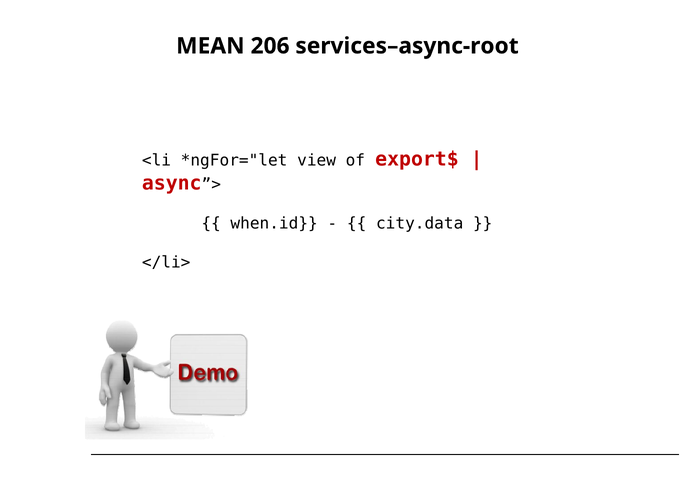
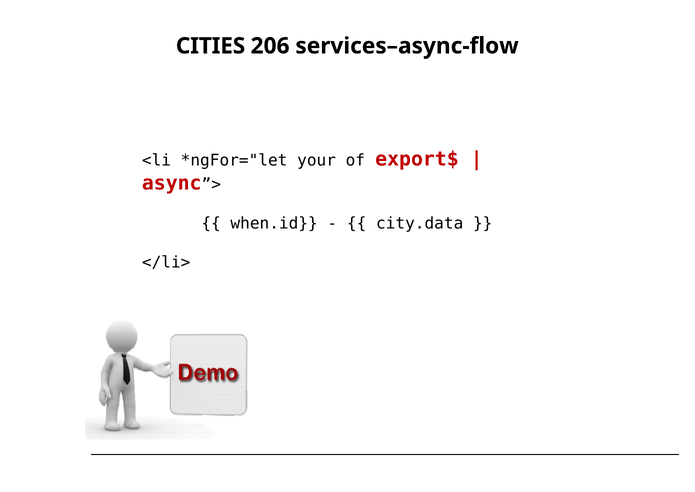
MEAN: MEAN -> CITIES (211, 46)
services–async-root: services–async-root -> services–async-flow (407, 46)
view: view -> your (317, 160)
